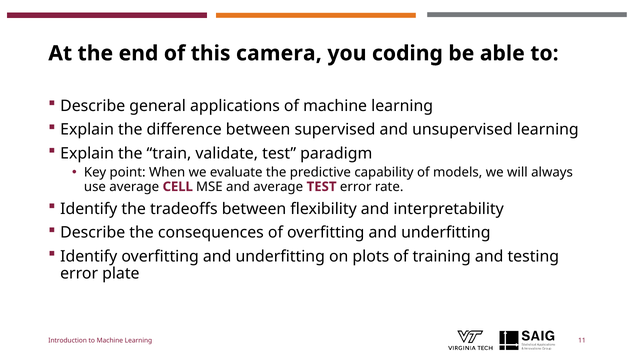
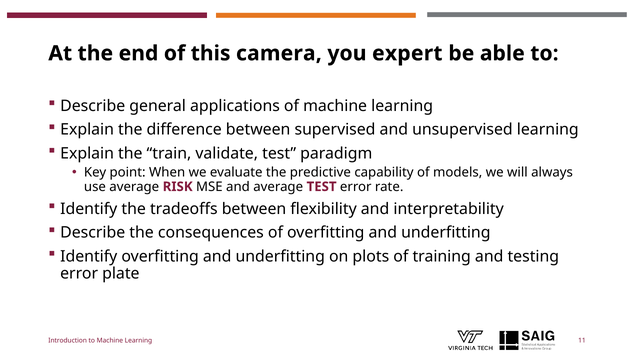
coding: coding -> expert (407, 53)
CELL: CELL -> RISK (178, 186)
